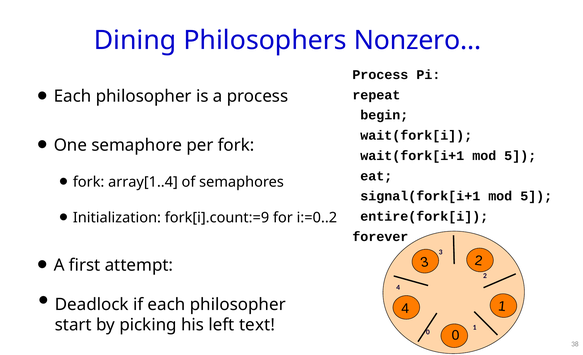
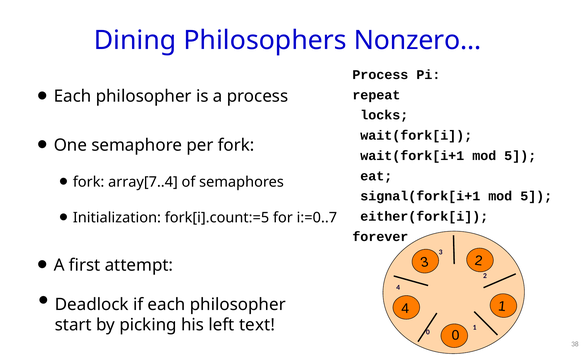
begin: begin -> locks (384, 115)
array[1..4: array[1..4 -> array[7..4 (143, 182)
fork[i].count:=9: fork[i].count:=9 -> fork[i].count:=5 (217, 218)
i:=0..2: i:=0..2 -> i:=0..7 (317, 218)
entire(fork[i: entire(fork[i -> either(fork[i (424, 217)
